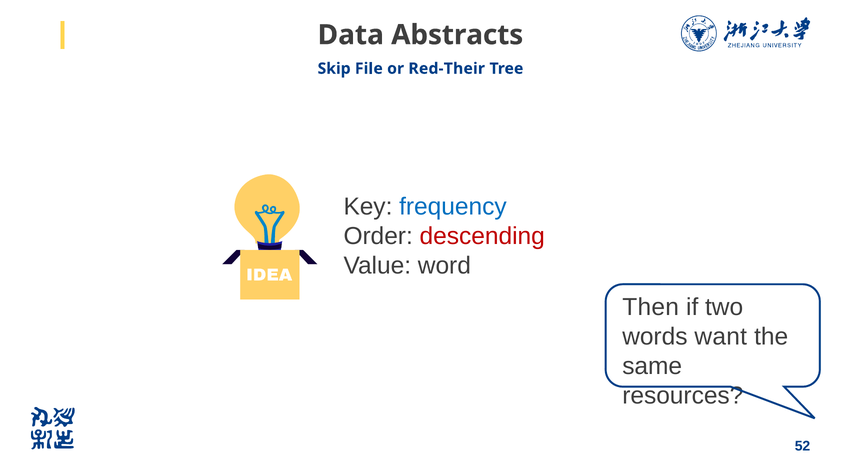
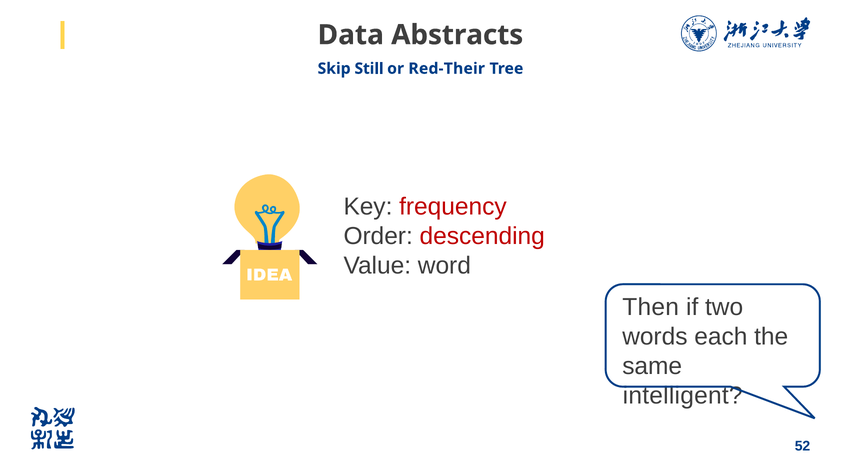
File: File -> Still (369, 69)
frequency colour: blue -> red (453, 207)
want: want -> each (721, 337)
resources: resources -> intelligent (683, 396)
